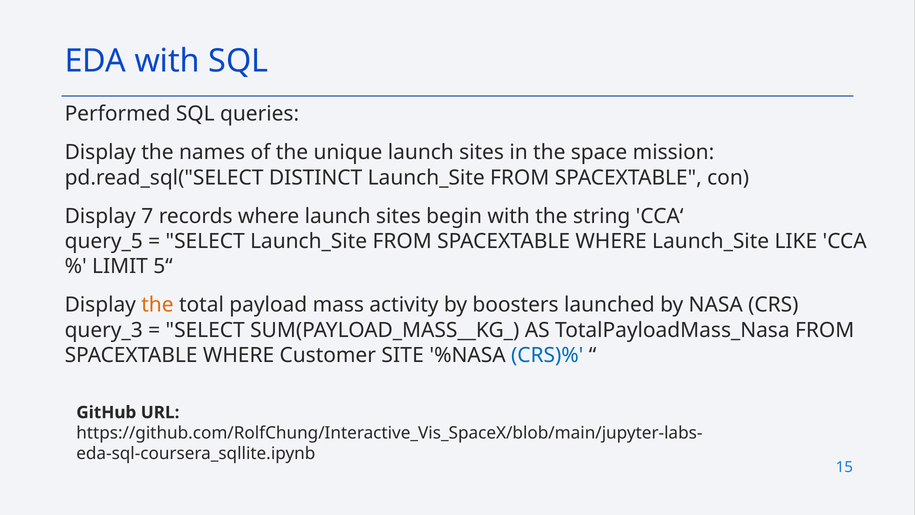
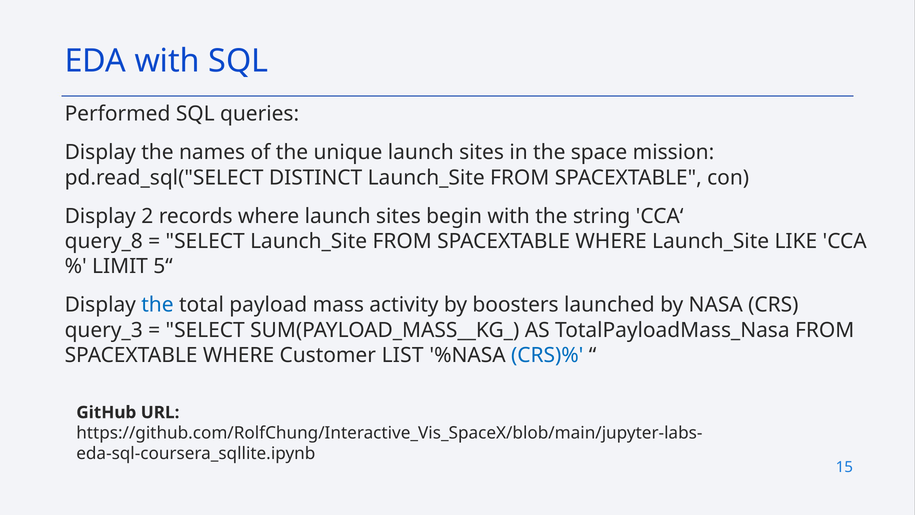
7: 7 -> 2 (147, 216)
query_5: query_5 -> query_8 (104, 241)
the colour: orange -> blue (157, 305)
SITE: SITE -> LIST (403, 355)
